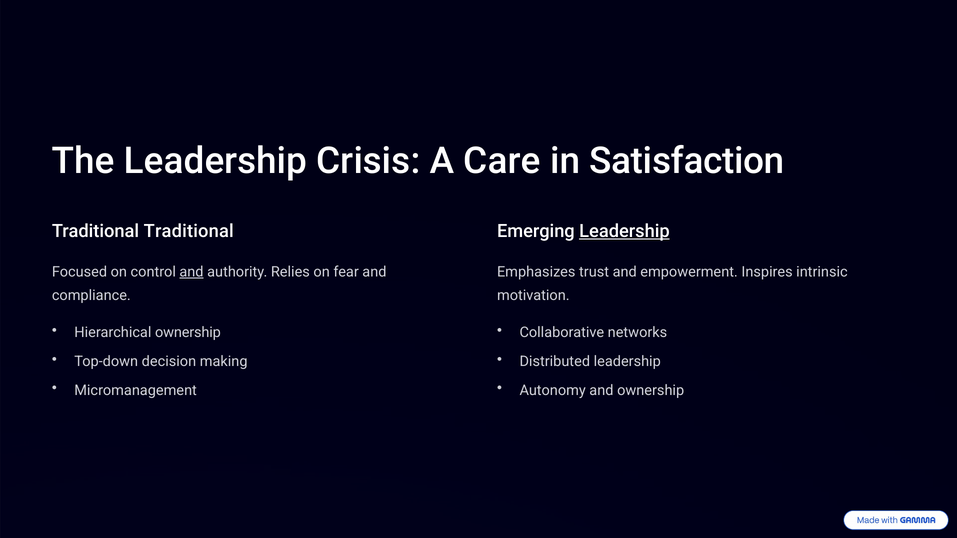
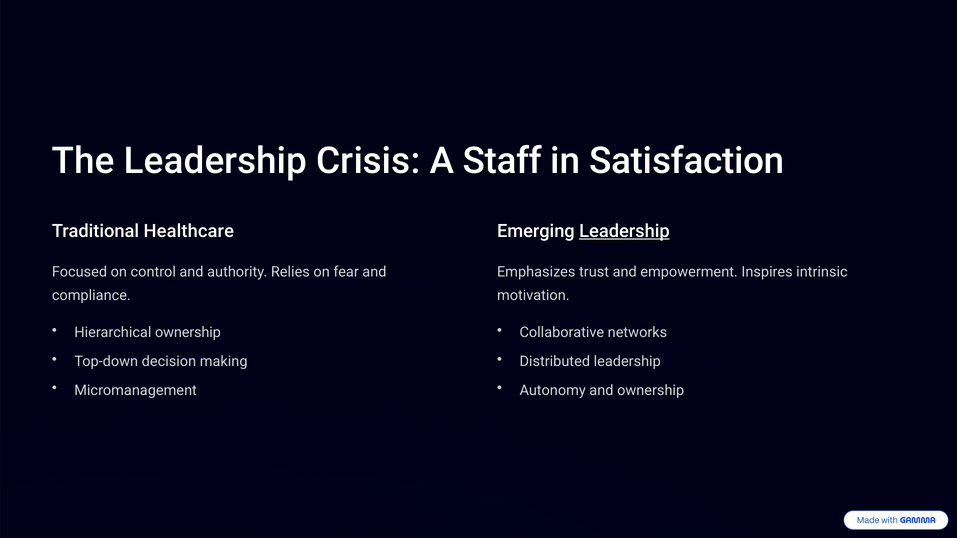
Care: Care -> Staff (502, 161)
Traditional Traditional: Traditional -> Healthcare (189, 231)
and underline: present -> none (191, 272)
